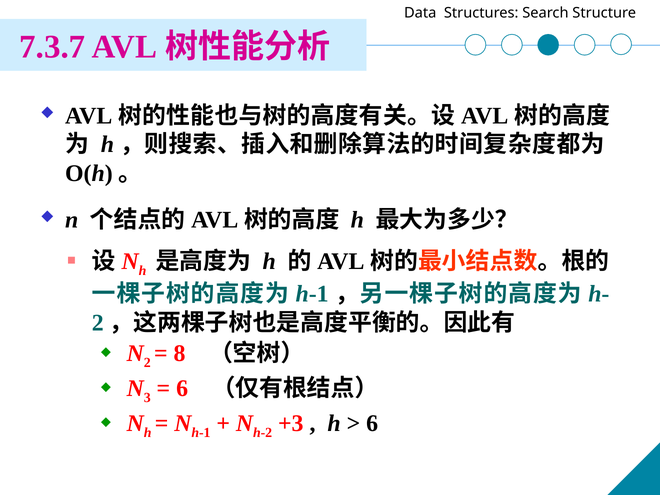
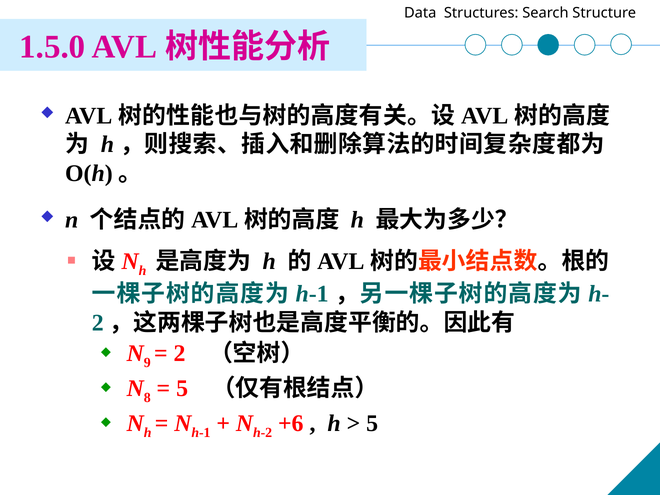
7.3.7: 7.3.7 -> 1.5.0 (52, 47)
2: 2 -> 9 (147, 363)
8: 8 -> 2 (179, 354)
3: 3 -> 8 (147, 398)
6: 6 -> 5 (182, 389)
+3: +3 -> +6 (291, 423)
6: 6 -> 5 (372, 423)
